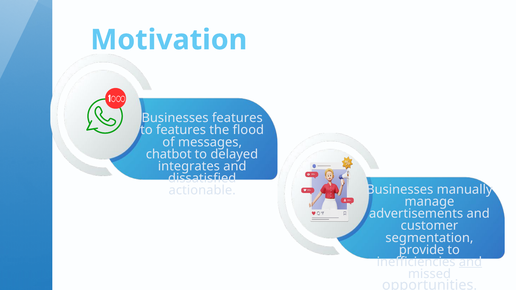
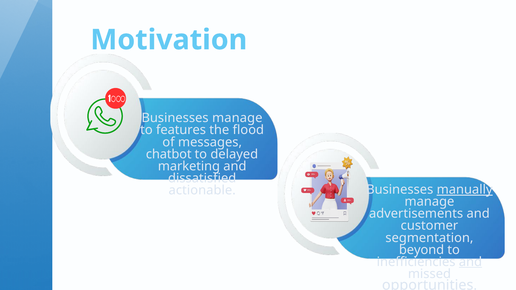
Businesses features: features -> manage (237, 118)
integrates: integrates -> marketing (189, 166)
manually underline: none -> present (465, 190)
provide: provide -> beyond (422, 250)
